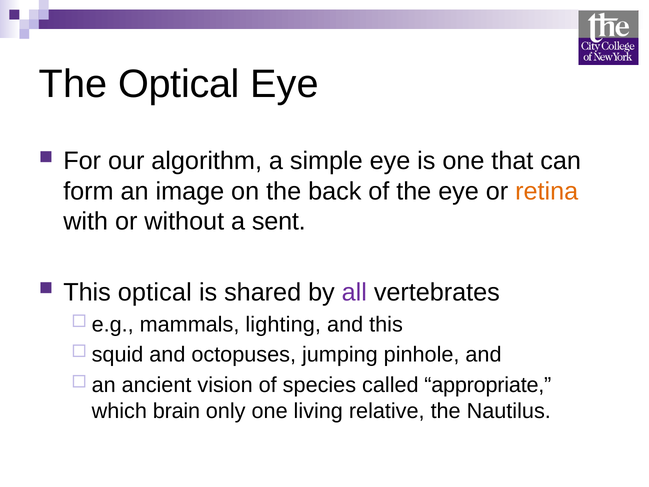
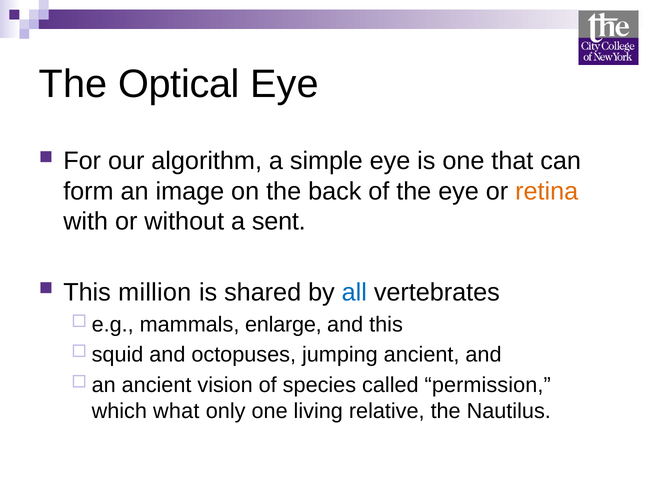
This optical: optical -> million (155, 292)
all colour: purple -> blue (354, 292)
lighting: lighting -> enlarge (283, 324)
jumping pinhole: pinhole -> ancient (422, 355)
appropriate: appropriate -> permission (488, 385)
brain: brain -> what (176, 411)
